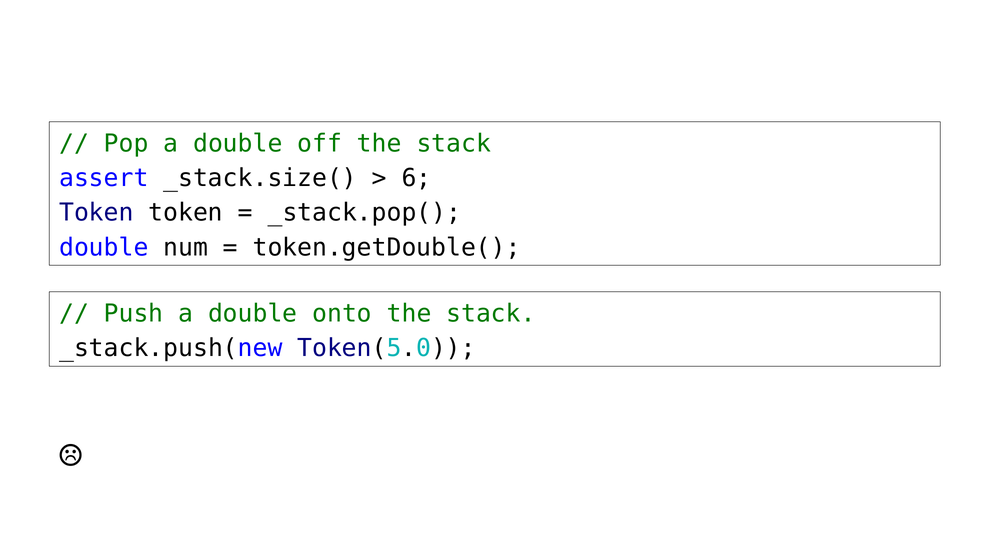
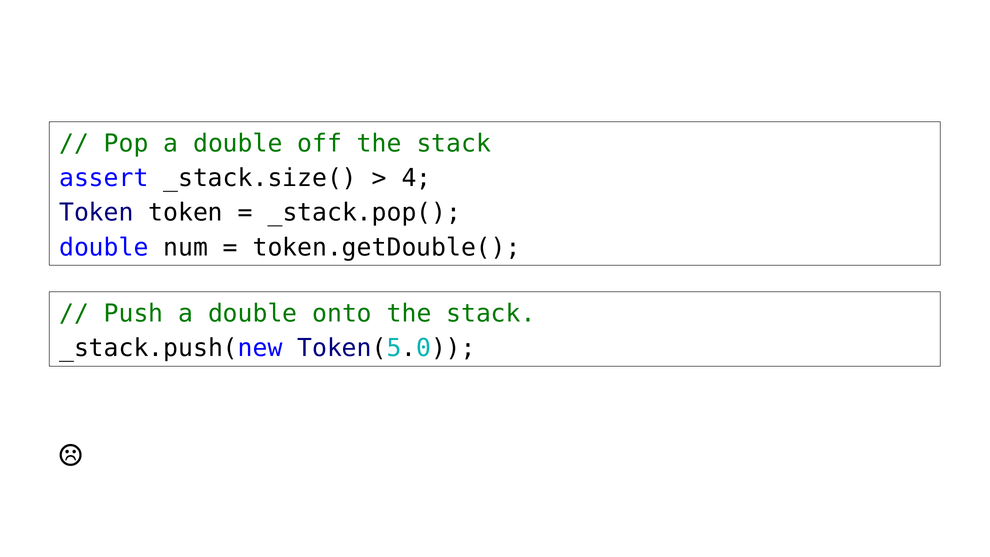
6: 6 -> 4 (416, 178)
